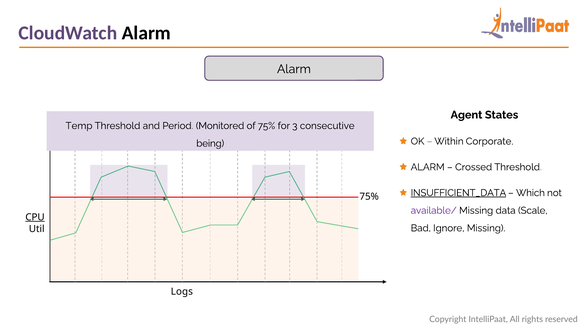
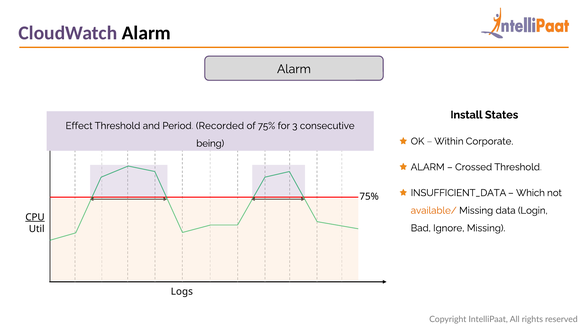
Agent: Agent -> Install (467, 115)
Temp: Temp -> Effect (79, 126)
Monitored: Monitored -> Recorded (220, 126)
INSUFFICIENT_DATA underline: present -> none (458, 193)
available/ colour: purple -> orange (434, 210)
Scale: Scale -> Login (533, 210)
